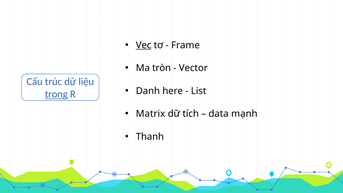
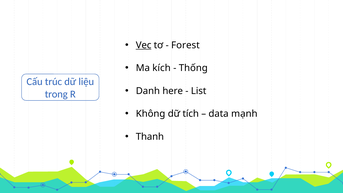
Frame: Frame -> Forest (185, 45)
tròn: tròn -> kích (162, 68)
Vector: Vector -> Thống (193, 68)
trong underline: present -> none (56, 94)
Matrix: Matrix -> Không (151, 114)
